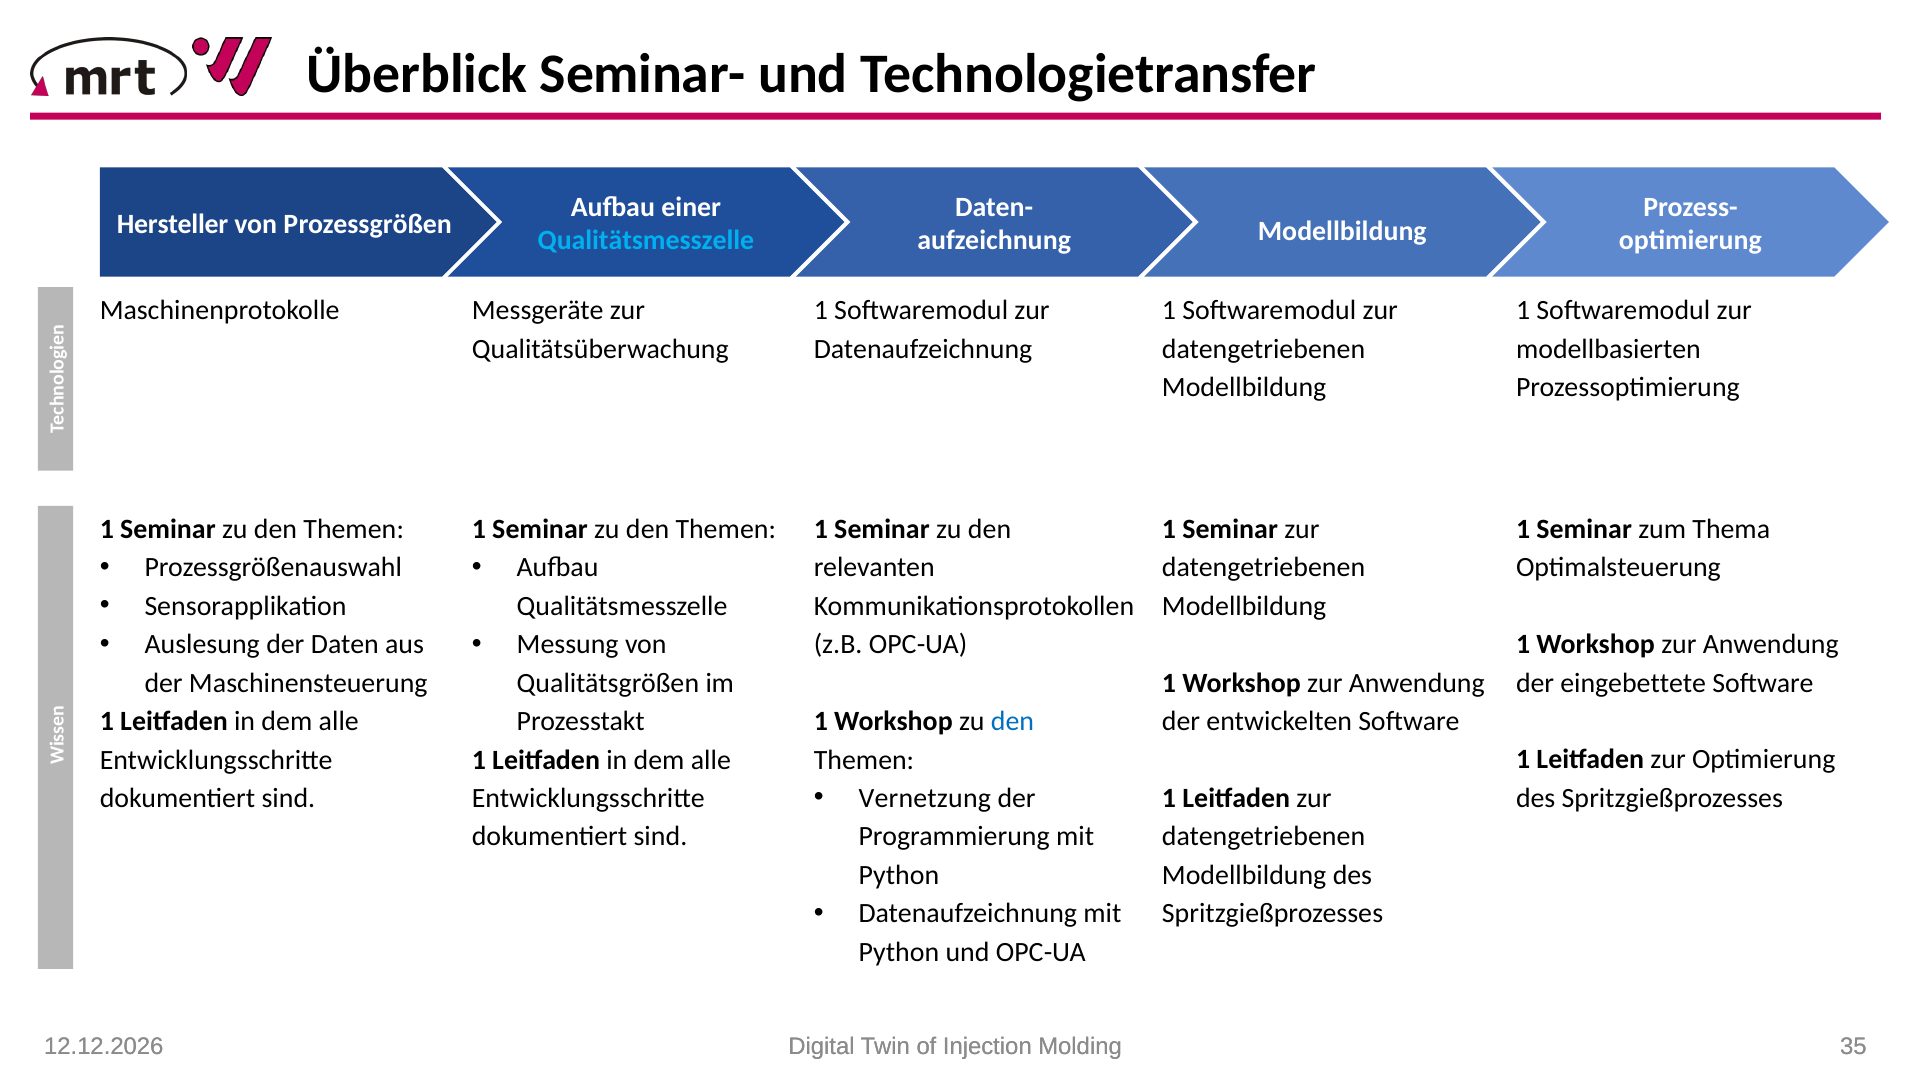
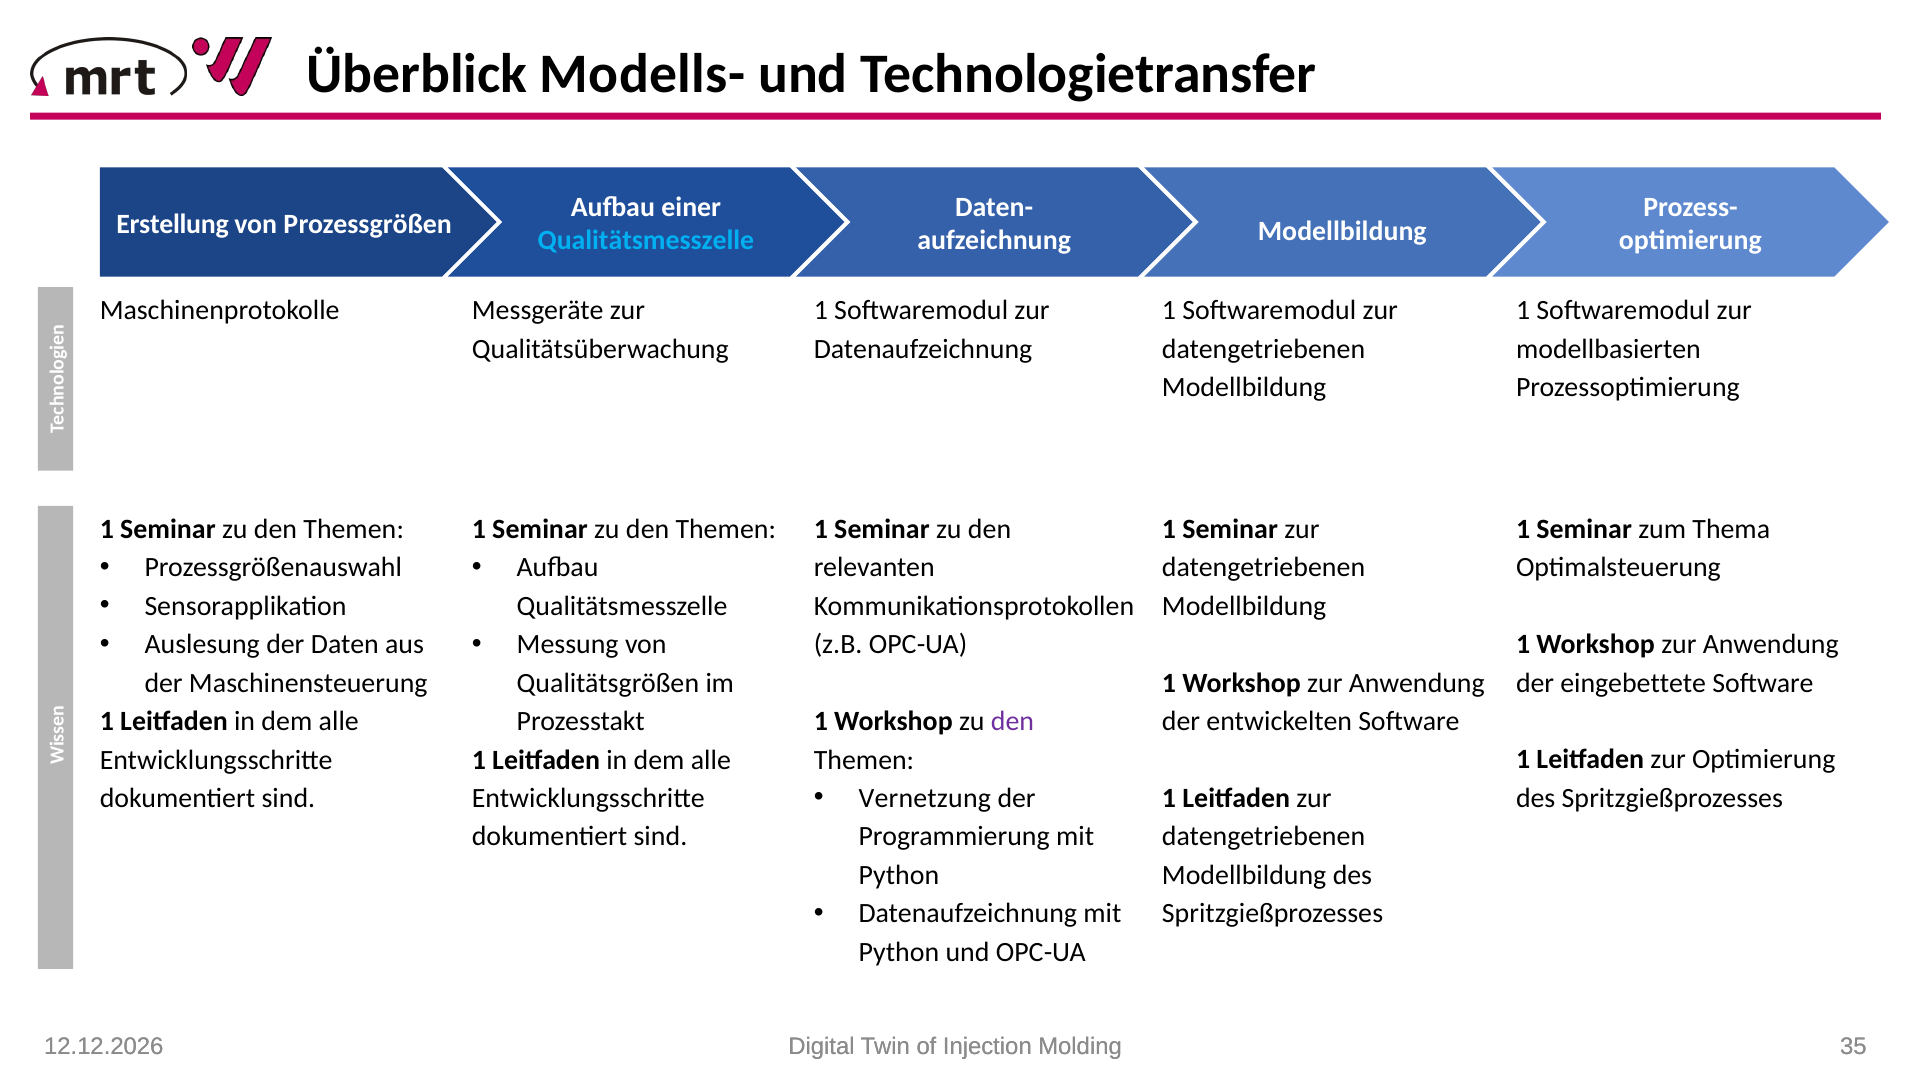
Seminar-: Seminar- -> Modells- (643, 74)
Hersteller: Hersteller -> Erstellung (173, 224)
den colour: blue -> purple (1012, 721)
